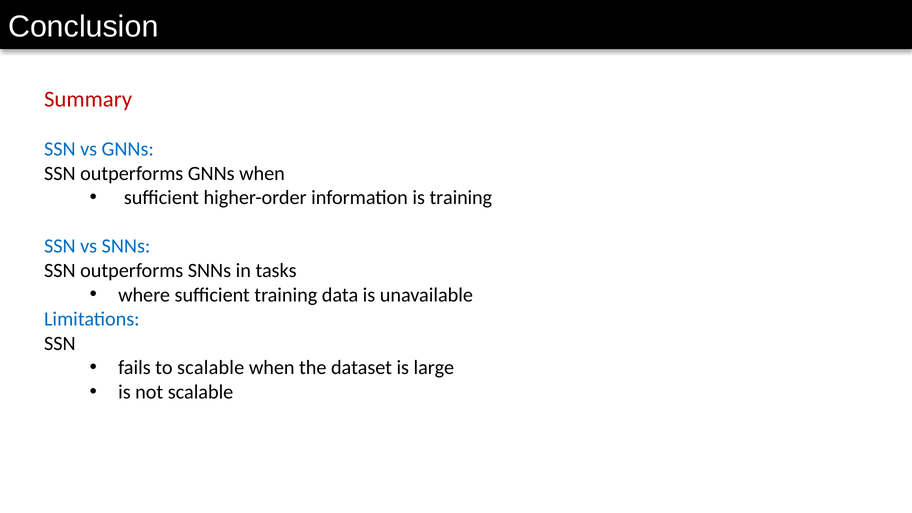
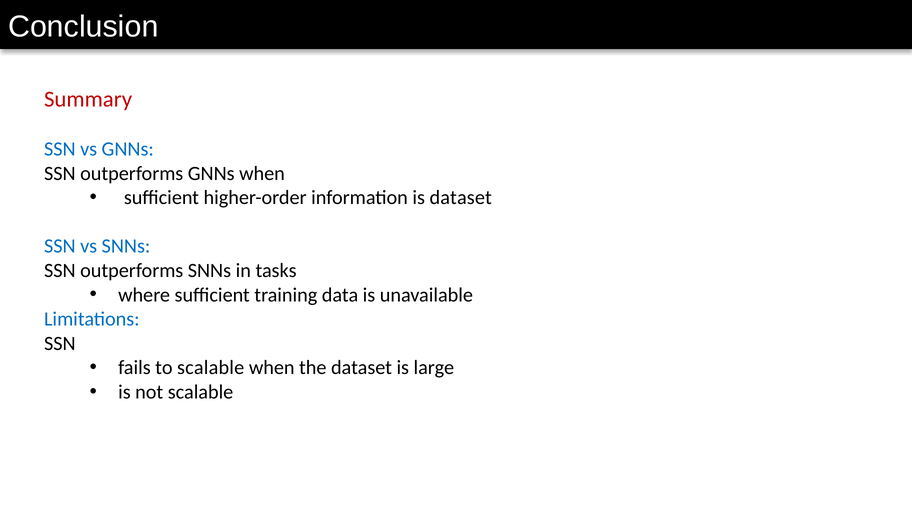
is training: training -> dataset (461, 198)
